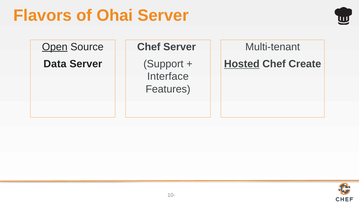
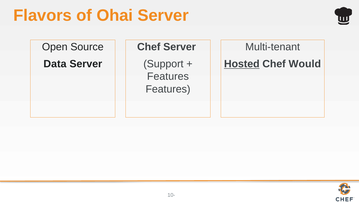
Open underline: present -> none (55, 47)
Create: Create -> Would (305, 64)
Interface: Interface -> Features (168, 77)
